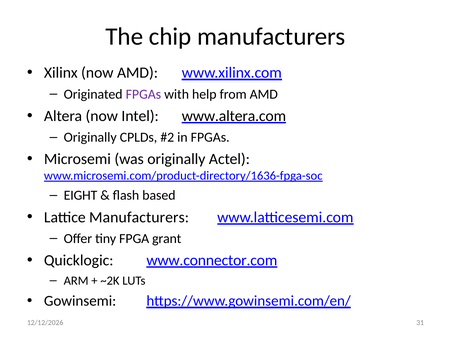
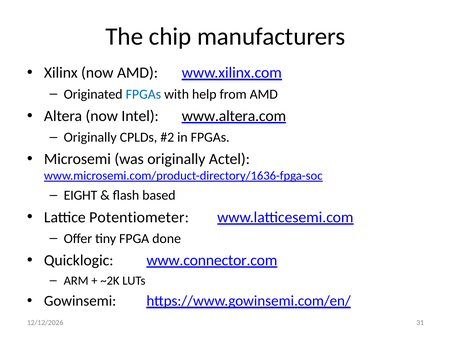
FPGAs colour: purple -> blue (143, 94)
Lattice Manufacturers: Manufacturers -> Potentiometer (139, 217)
grant: grant -> done (167, 239)
